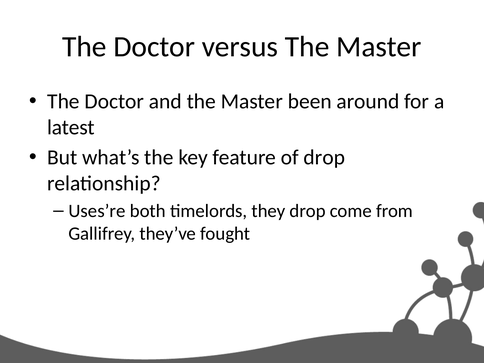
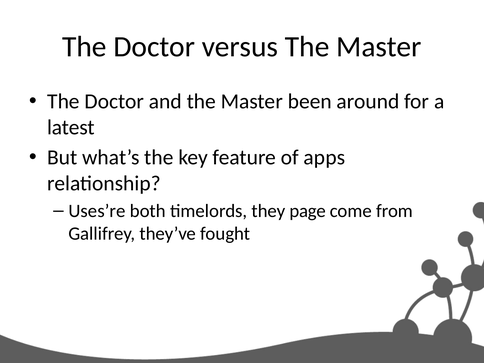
of drop: drop -> apps (324, 157)
they drop: drop -> page (308, 211)
